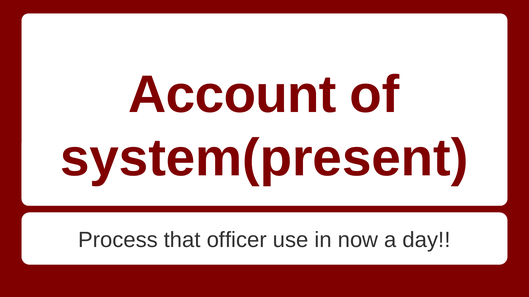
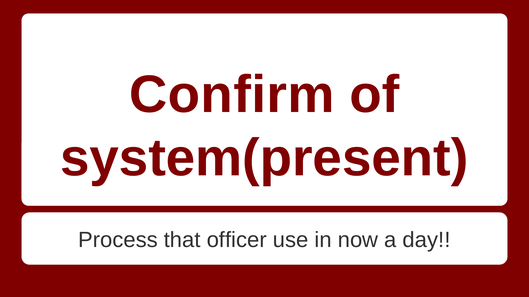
Account: Account -> Confirm (232, 95)
